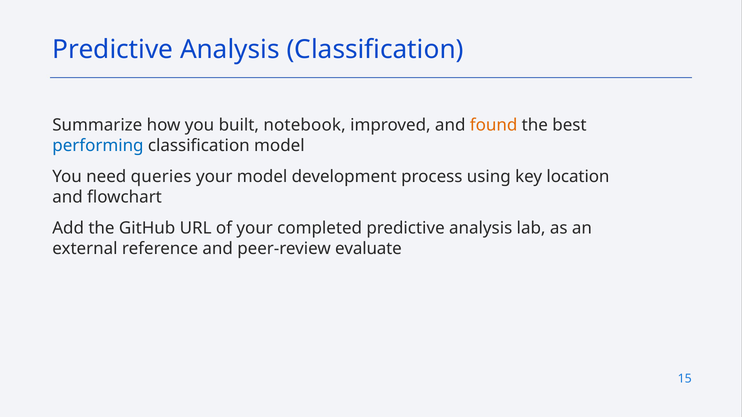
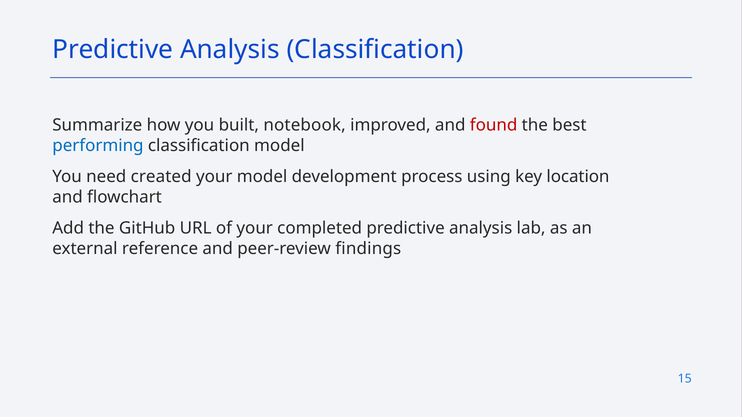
found colour: orange -> red (494, 125)
queries: queries -> created (161, 177)
evaluate: evaluate -> findings (368, 249)
